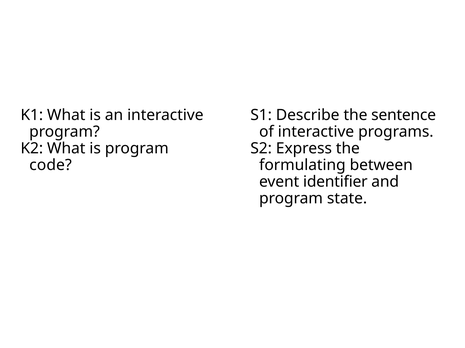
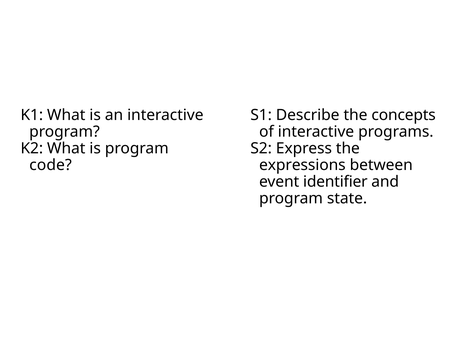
sentence: sentence -> concepts (404, 115)
formulating: formulating -> expressions (302, 165)
